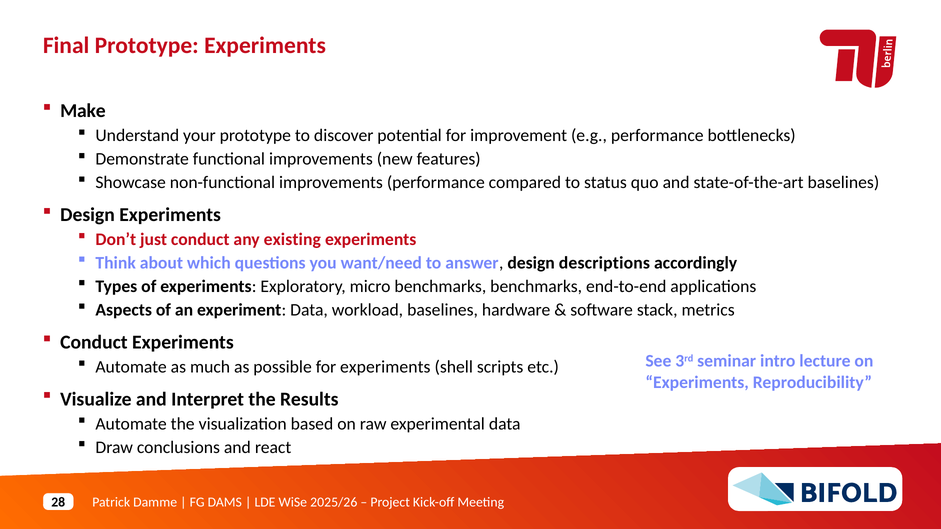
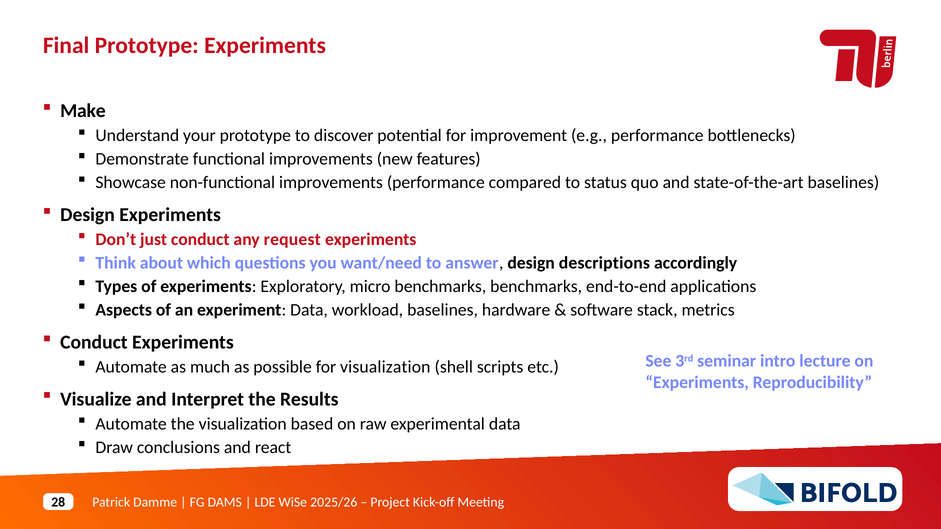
existing: existing -> request (292, 240)
for experiments: experiments -> visualization (385, 367)
